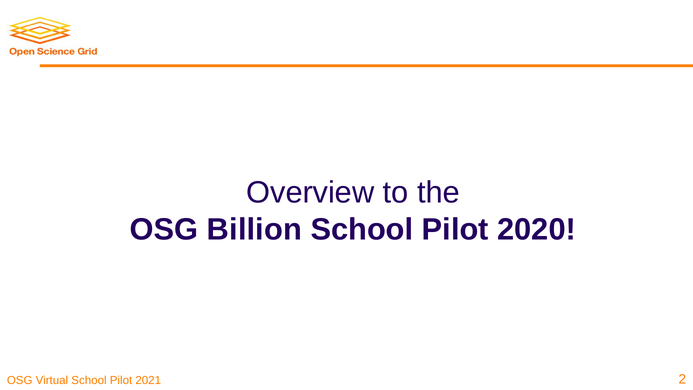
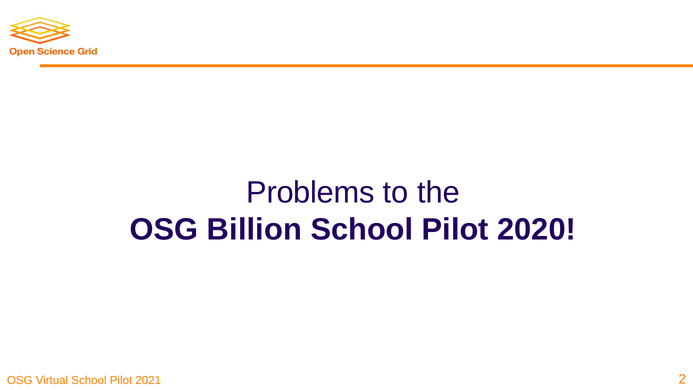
Overview: Overview -> Problems (310, 193)
